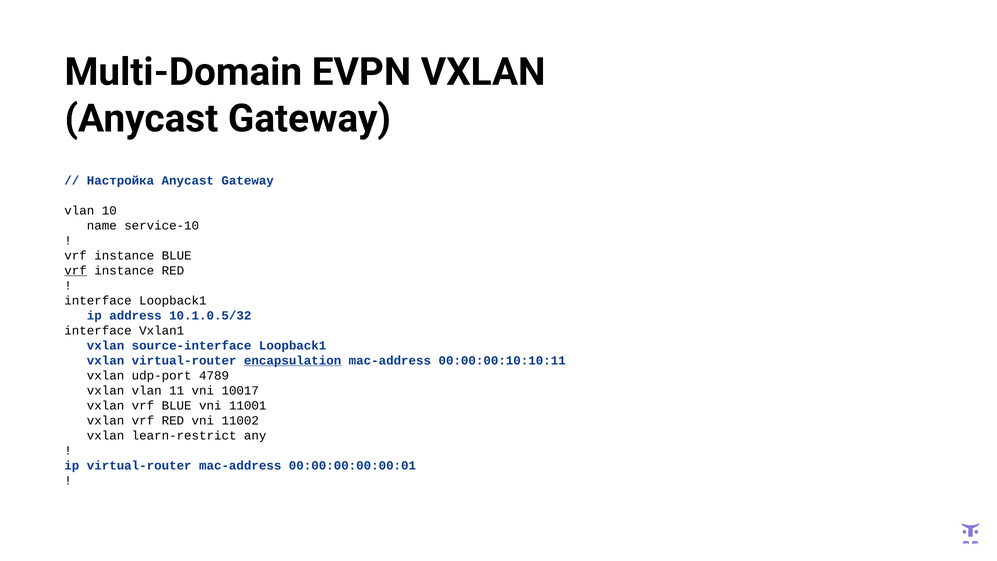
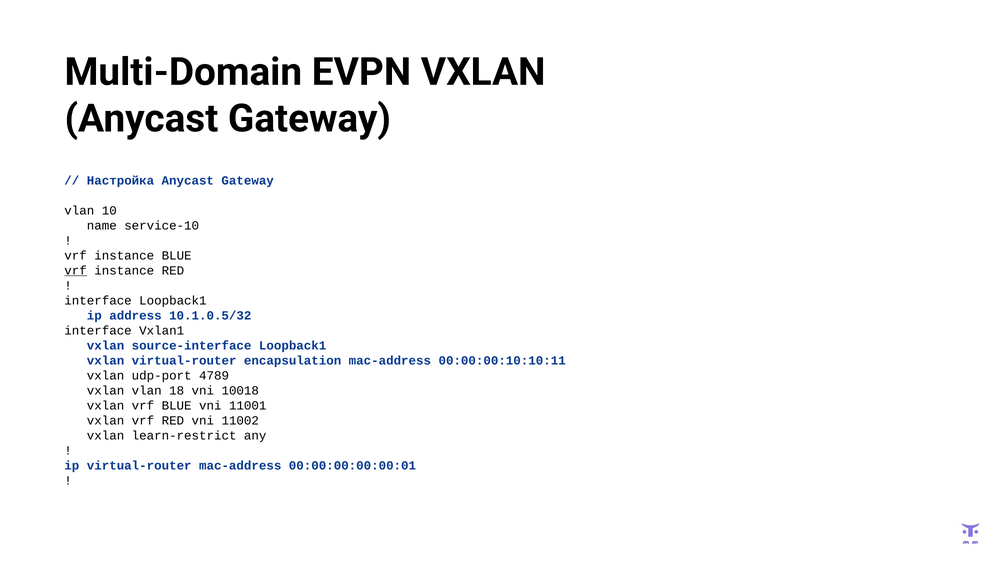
encapsulation underline: present -> none (293, 360)
11: 11 -> 18 (177, 390)
10017: 10017 -> 10018 (240, 390)
